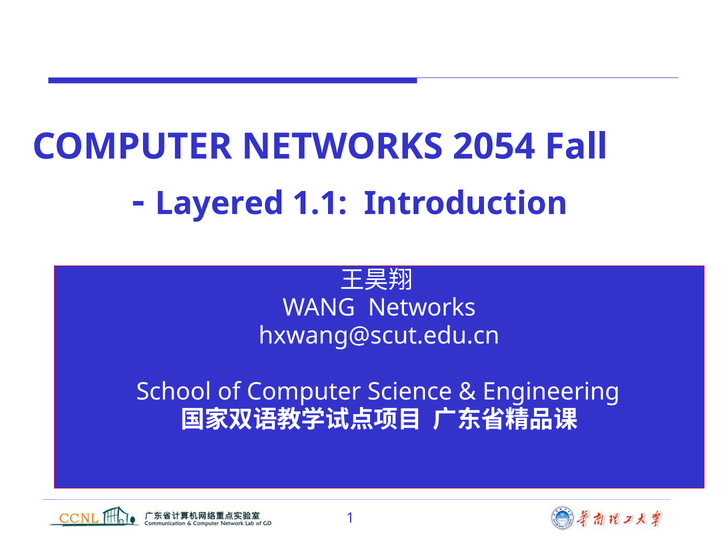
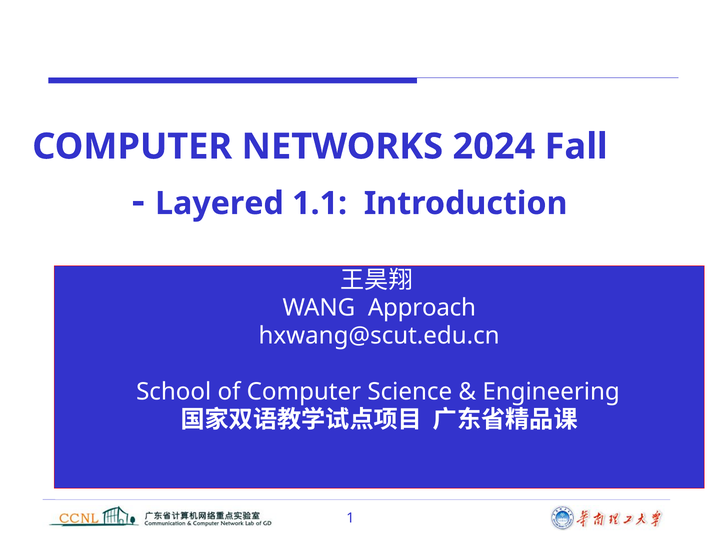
2054: 2054 -> 2024 (494, 147)
WANG Networks: Networks -> Approach (422, 308)
